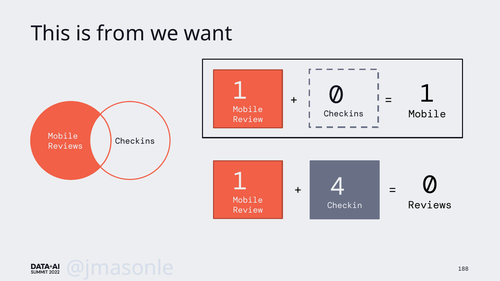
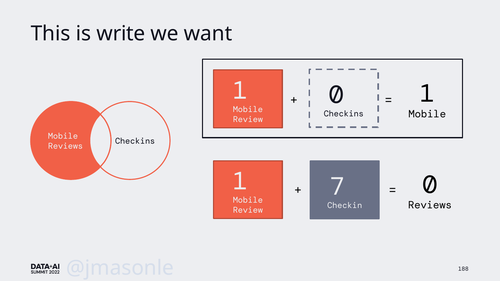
from: from -> write (121, 34)
4: 4 -> 7 (337, 187)
